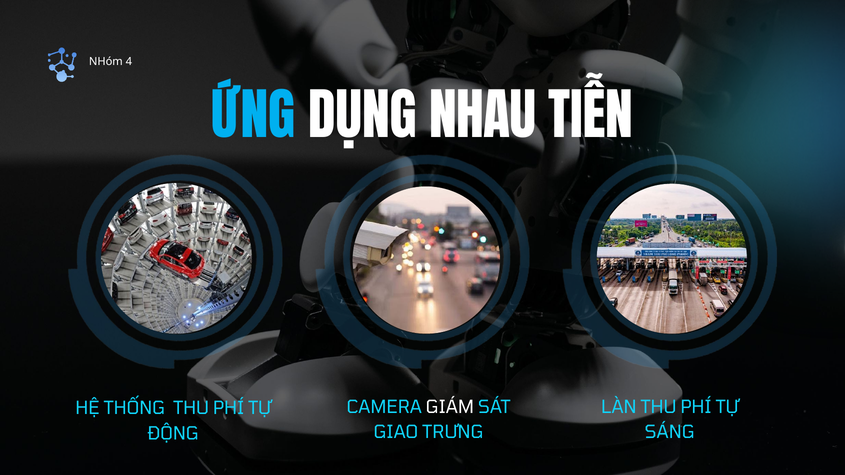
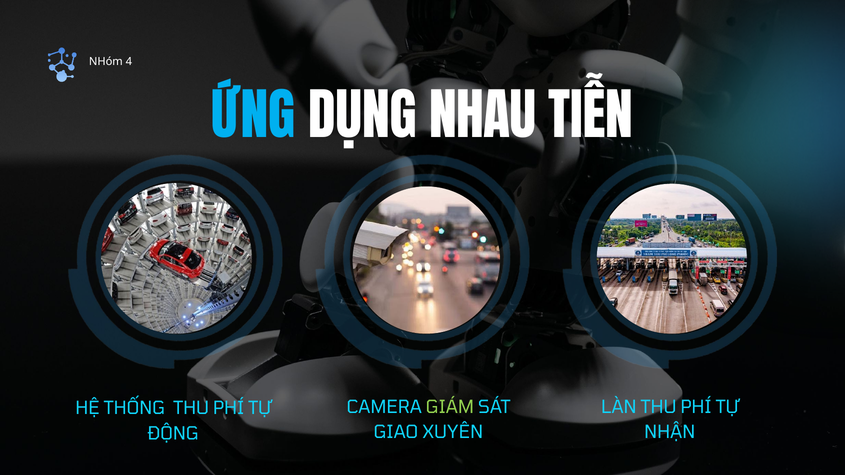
GIÁM colour: white -> light green (450, 407)
TRƯNG: TRƯNG -> XUYÊN (453, 433)
SÁNG: SÁNG -> NHẬN (670, 433)
